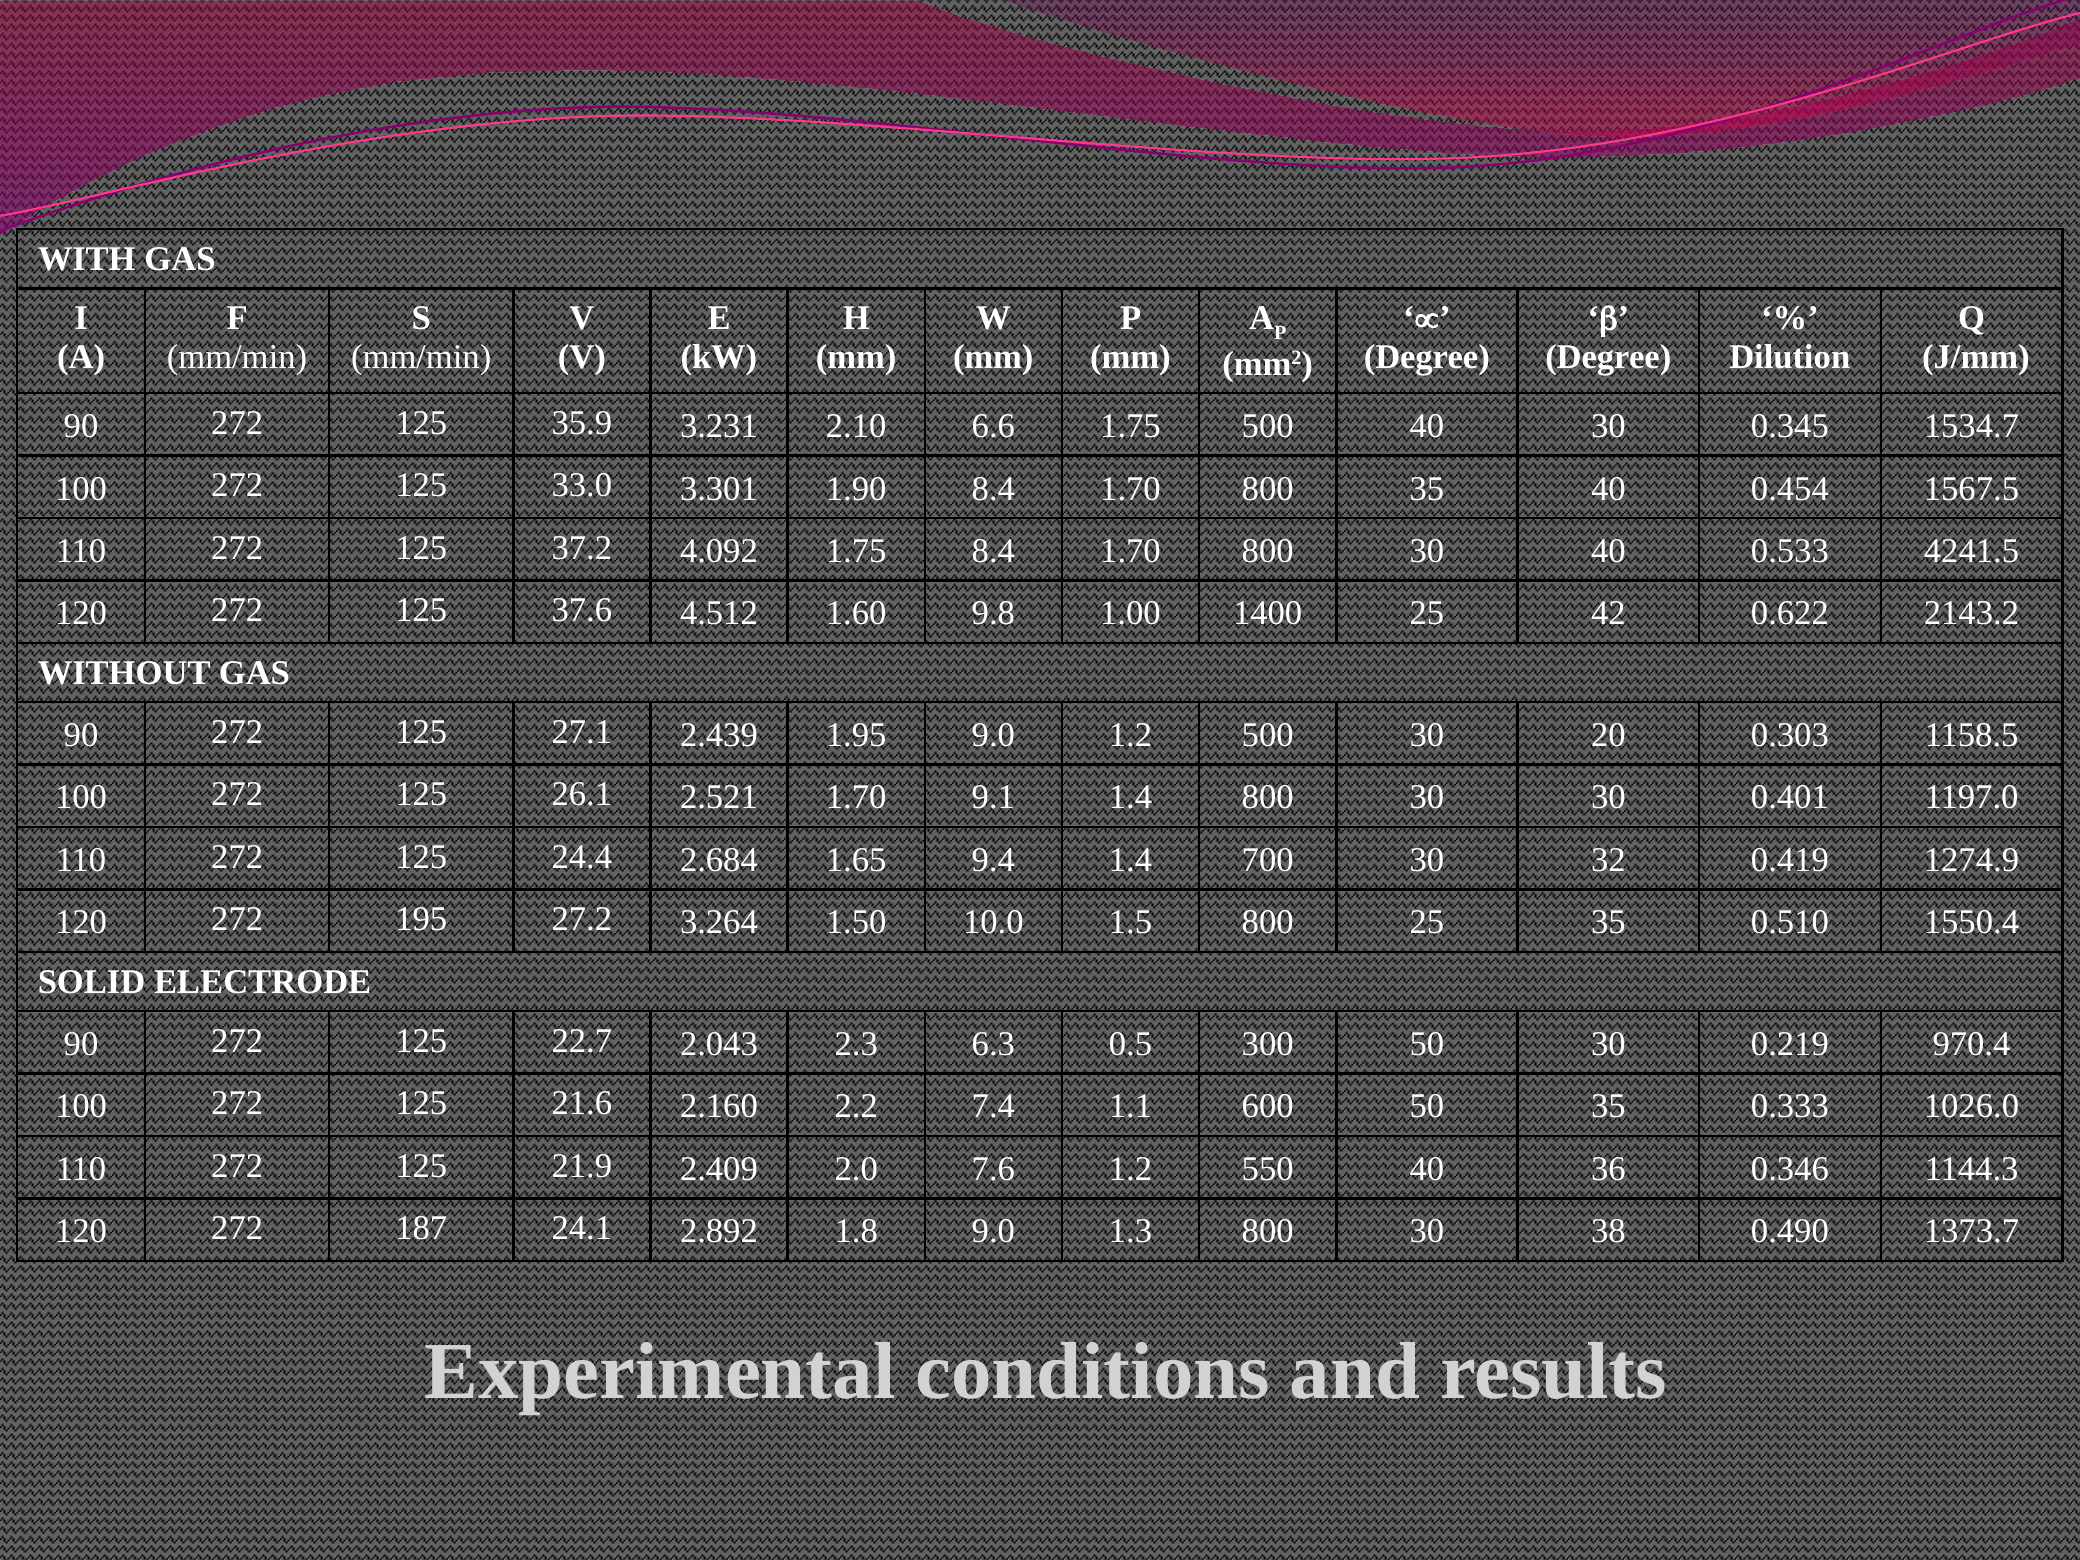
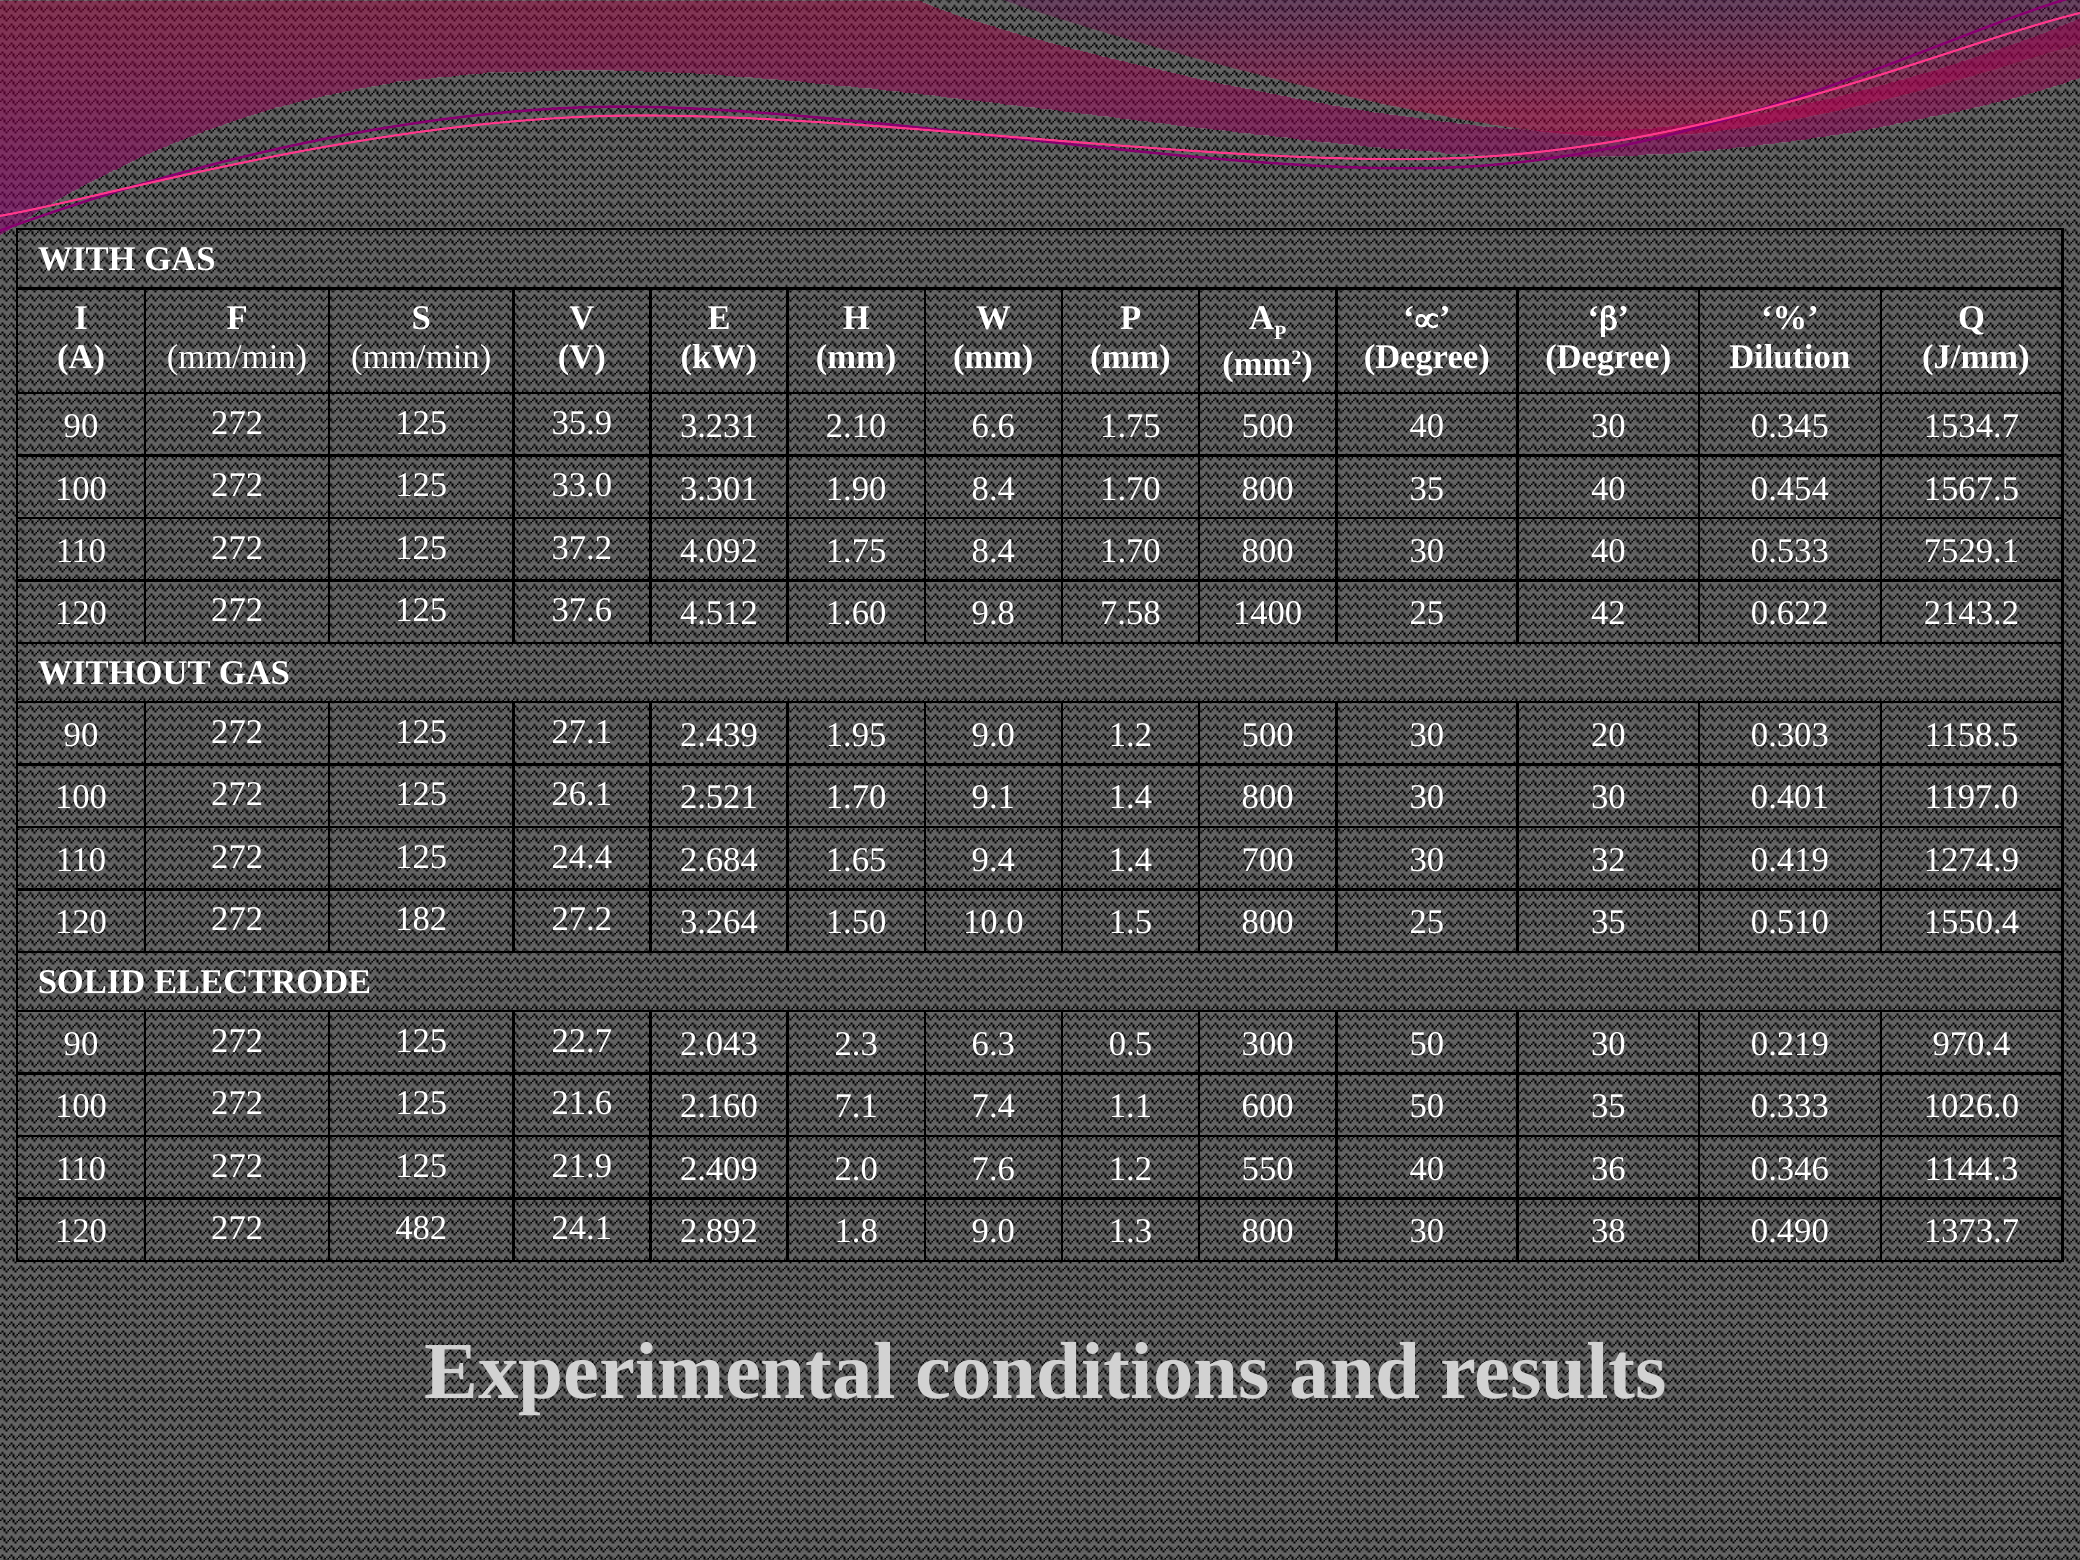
4241.5: 4241.5 -> 7529.1 (1972, 551)
1.00: 1.00 -> 7.58 (1130, 613)
195: 195 -> 182 (421, 919)
2.2: 2.2 -> 7.1 (856, 1107)
187: 187 -> 482 (421, 1228)
